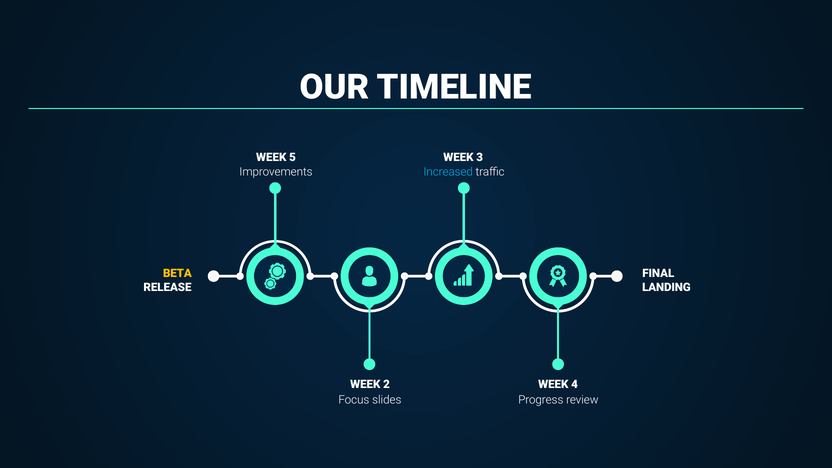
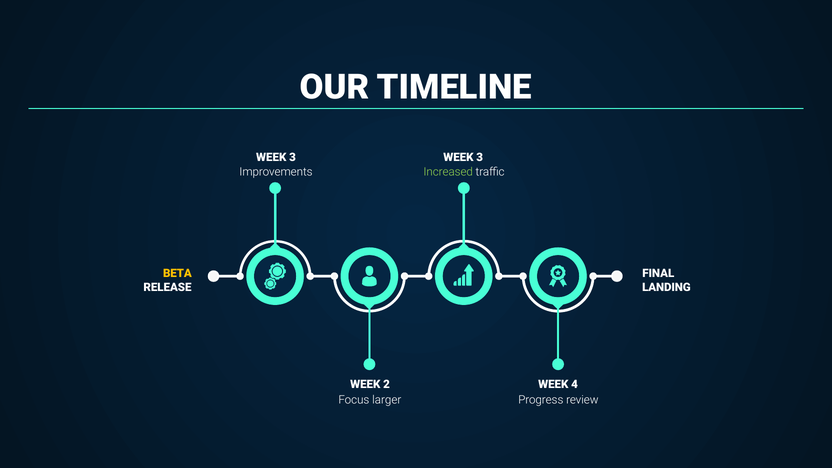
5: 5 -> 3 (292, 157)
Increased colour: light blue -> light green (448, 172)
slides: slides -> larger (387, 400)
